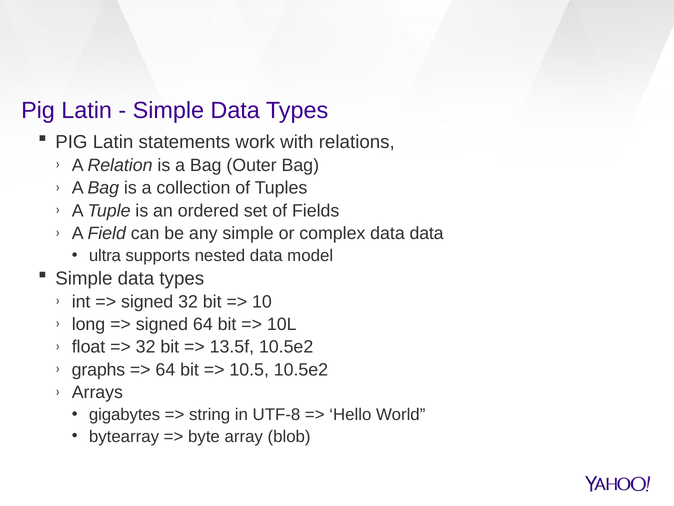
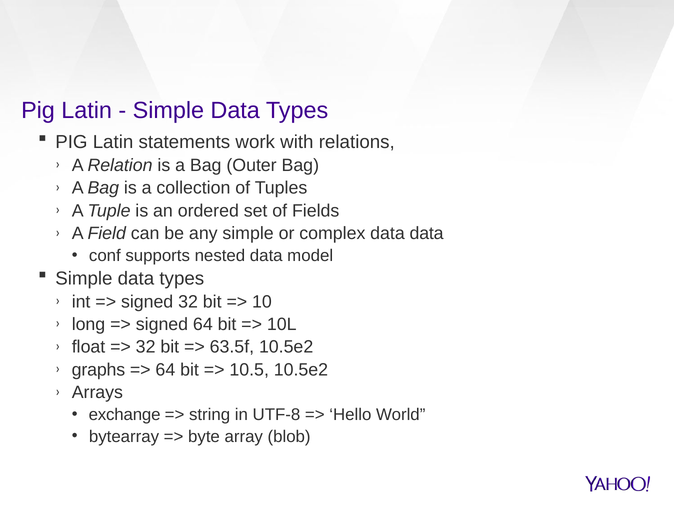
ultra: ultra -> conf (105, 256)
13.5f: 13.5f -> 63.5f (232, 347)
gigabytes: gigabytes -> exchange (125, 414)
